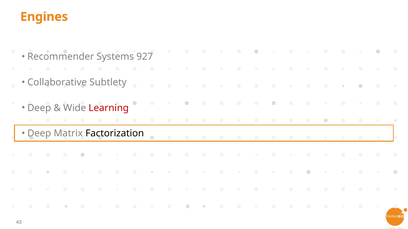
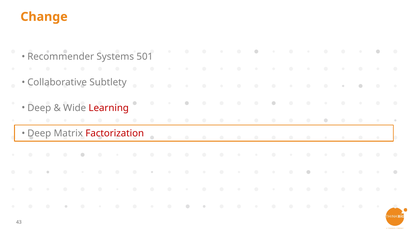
Engines: Engines -> Change (44, 17)
927: 927 -> 501 (145, 57)
Factorization colour: black -> red (115, 134)
